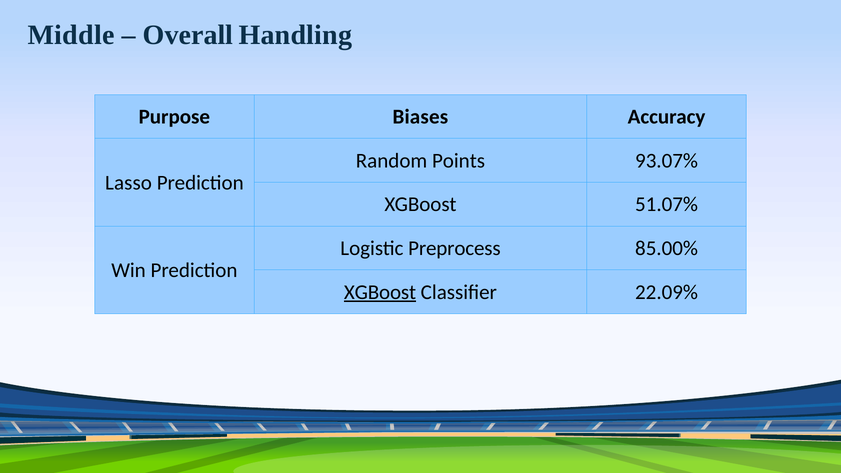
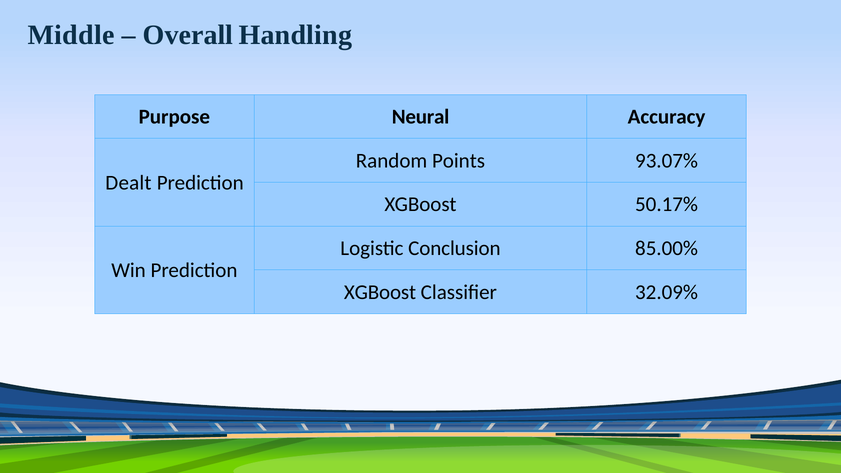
Biases: Biases -> Neural (421, 117)
Lasso: Lasso -> Dealt (128, 183)
51.07%: 51.07% -> 50.17% (667, 205)
Preprocess: Preprocess -> Conclusion (454, 248)
XGBoost underline: present -> none (380, 292)
22.09%: 22.09% -> 32.09% (667, 292)
